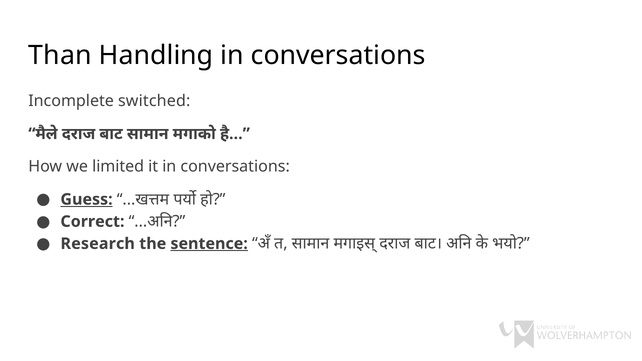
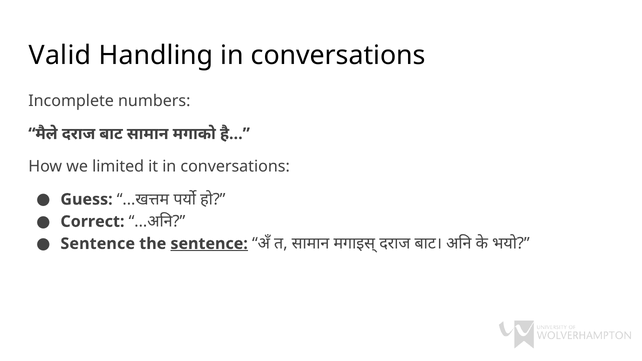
Than: Than -> Valid (60, 56)
switched: switched -> numbers (154, 101)
Guess underline: present -> none (87, 199)
Research: Research -> Sentence (98, 244)
